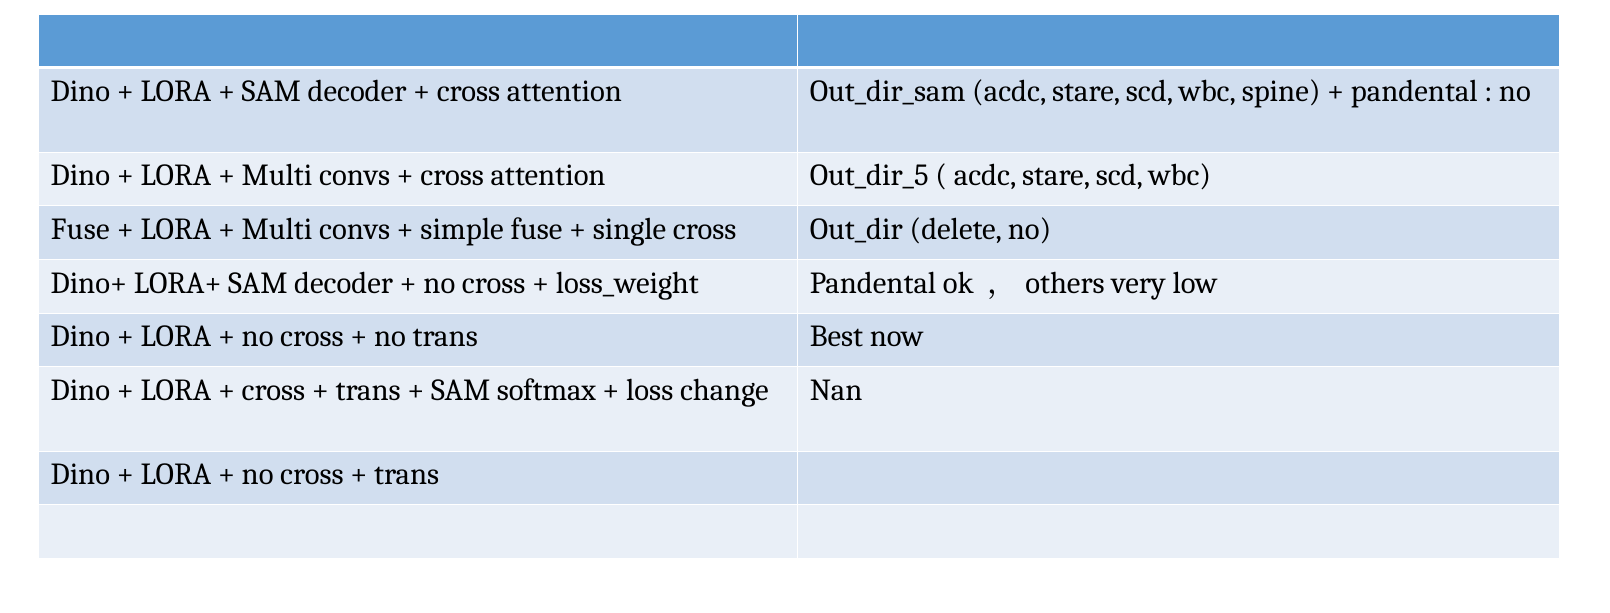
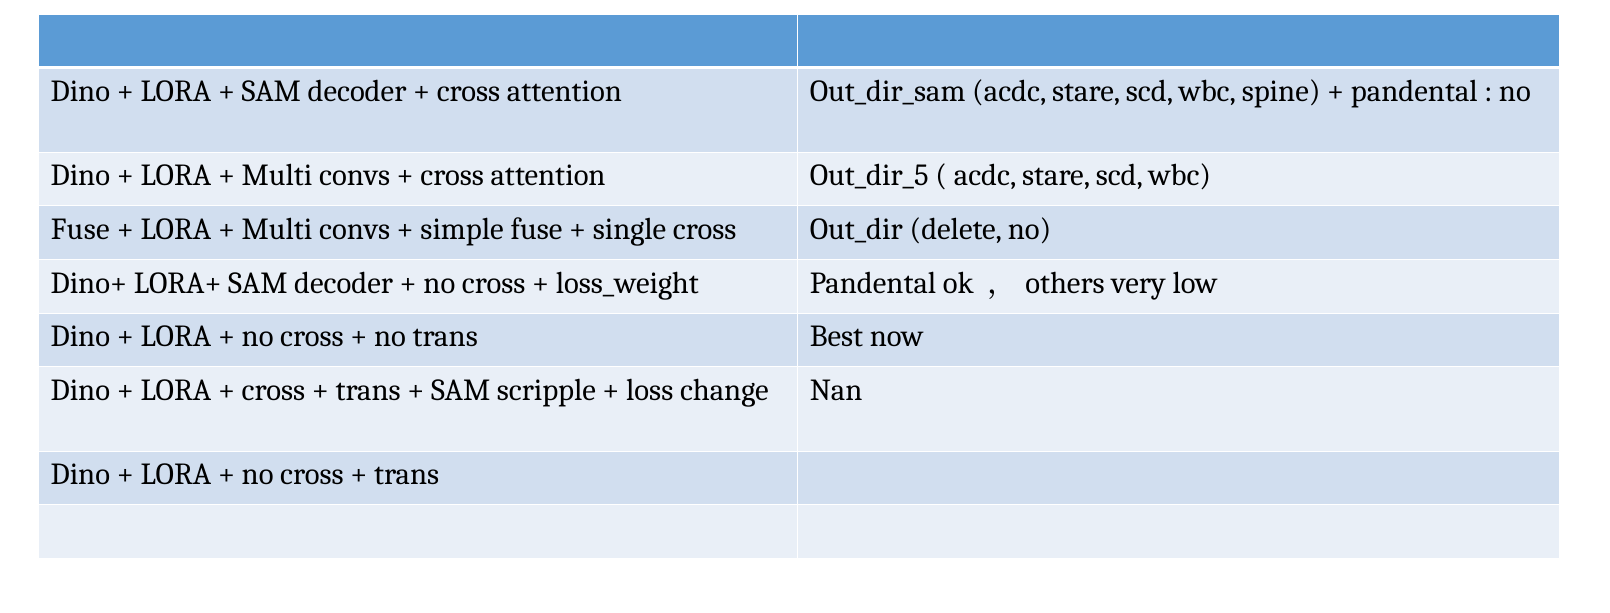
softmax: softmax -> scripple (546, 391)
